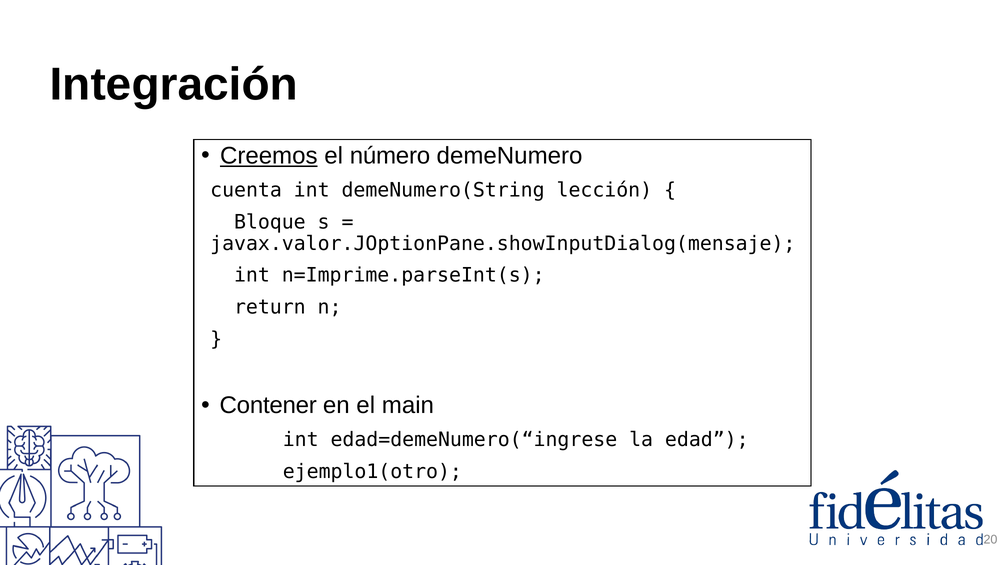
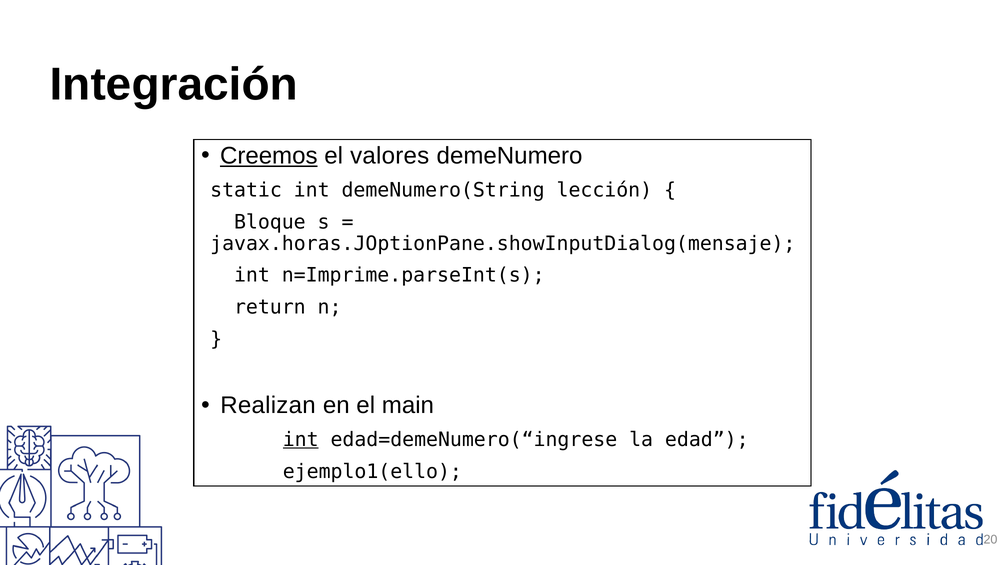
número: número -> valores (390, 156)
cuenta: cuenta -> static (246, 190)
javax.valor.JOptionPane.showInputDialog(mensaje: javax.valor.JOptionPane.showInputDialog(mensaje -> javax.horas.JOptionPane.showInputDialog(mensaje (503, 244)
Contener: Contener -> Realizan (268, 406)
int underline: none -> present (301, 440)
ejemplo1(otro: ejemplo1(otro -> ejemplo1(ello (372, 472)
